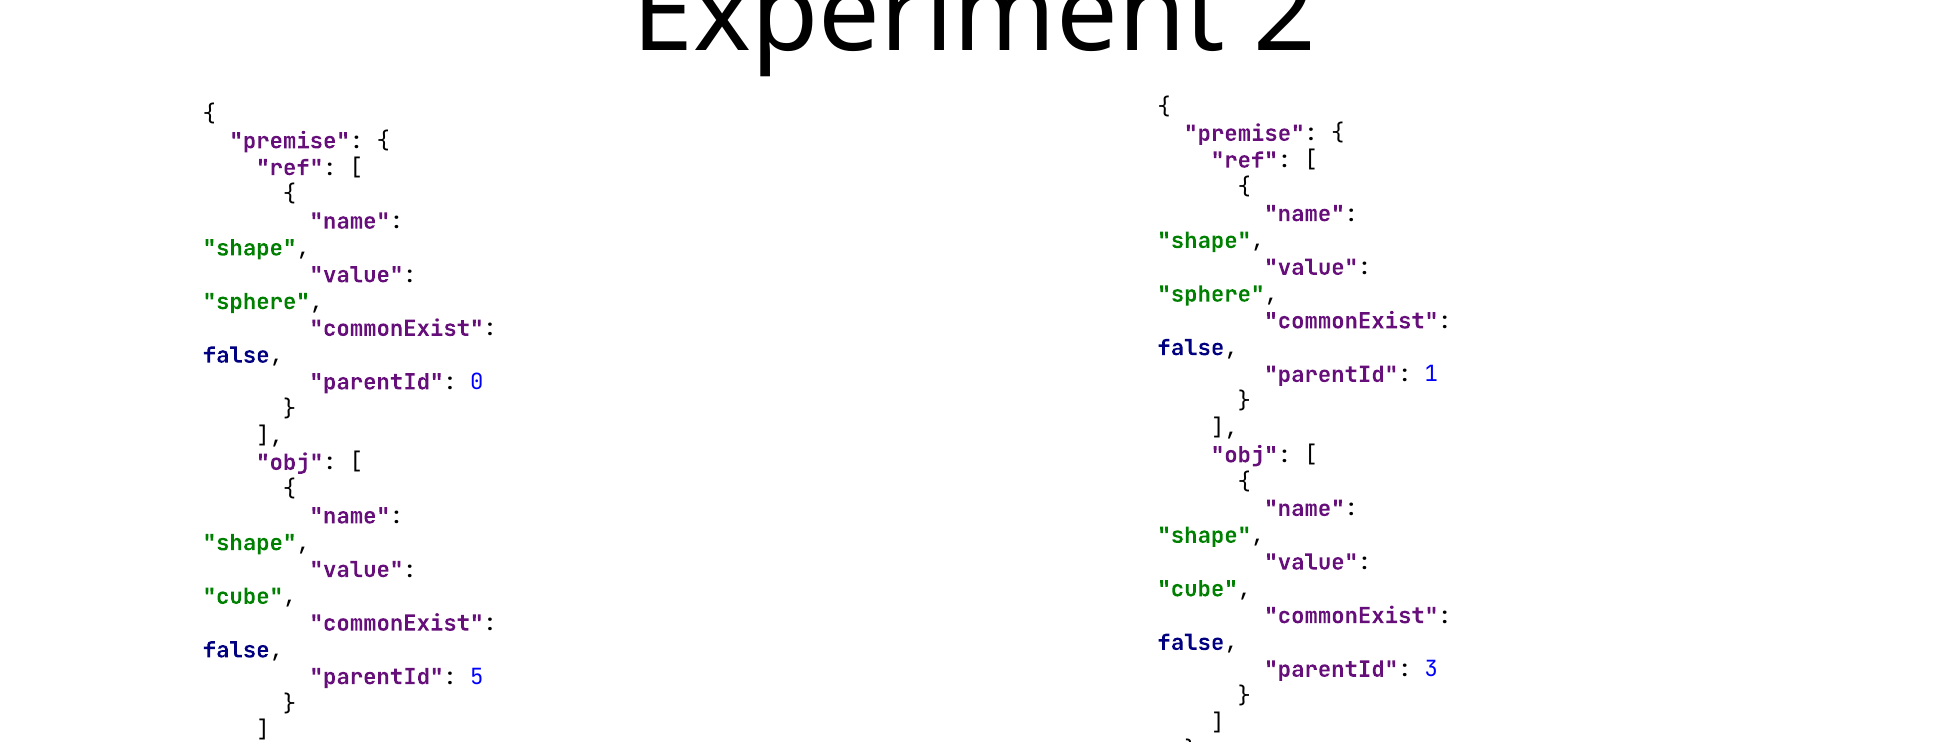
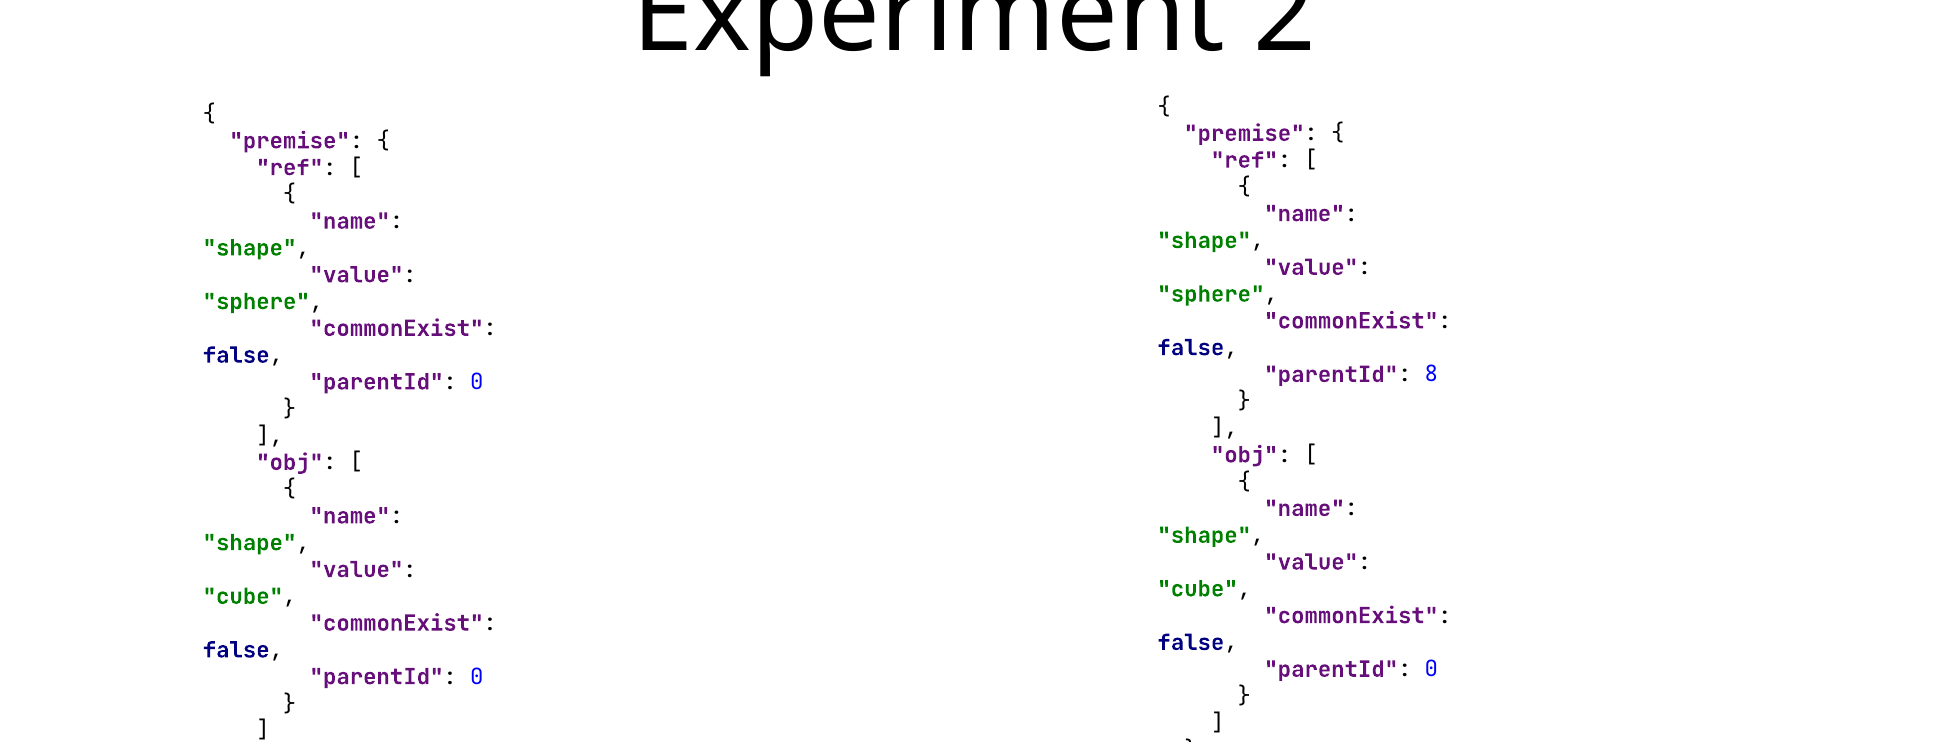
parentId 1: 1 -> 8 (1431, 375)
3: 3 -> 0 (1431, 670)
5: 5 -> 0 (477, 677)
